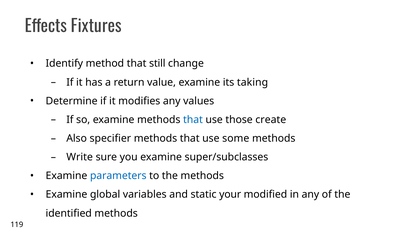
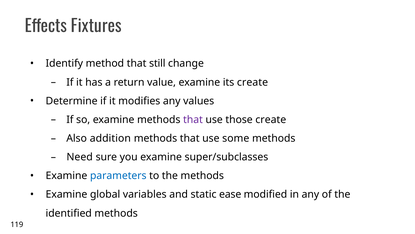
its taking: taking -> create (253, 82)
that colour: blue -> purple (193, 119)
specifier: specifier -> addition (110, 138)
Write: Write -> Need (80, 157)
your: your -> ease (230, 194)
